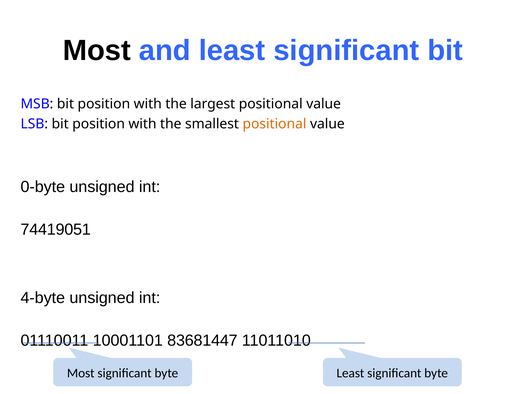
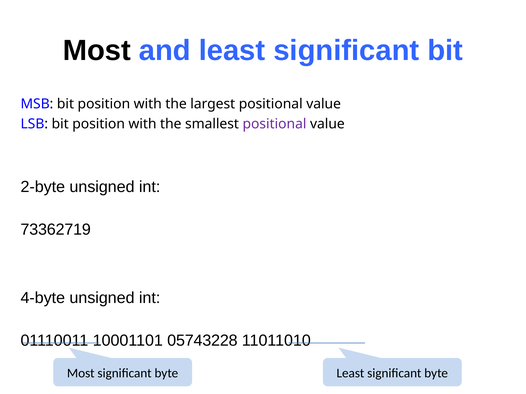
positional colour: orange -> purple (274, 124)
0-byte: 0-byte -> 2-byte (43, 187)
74419051: 74419051 -> 73362719 (56, 230)
83681447: 83681447 -> 05743228 (202, 341)
